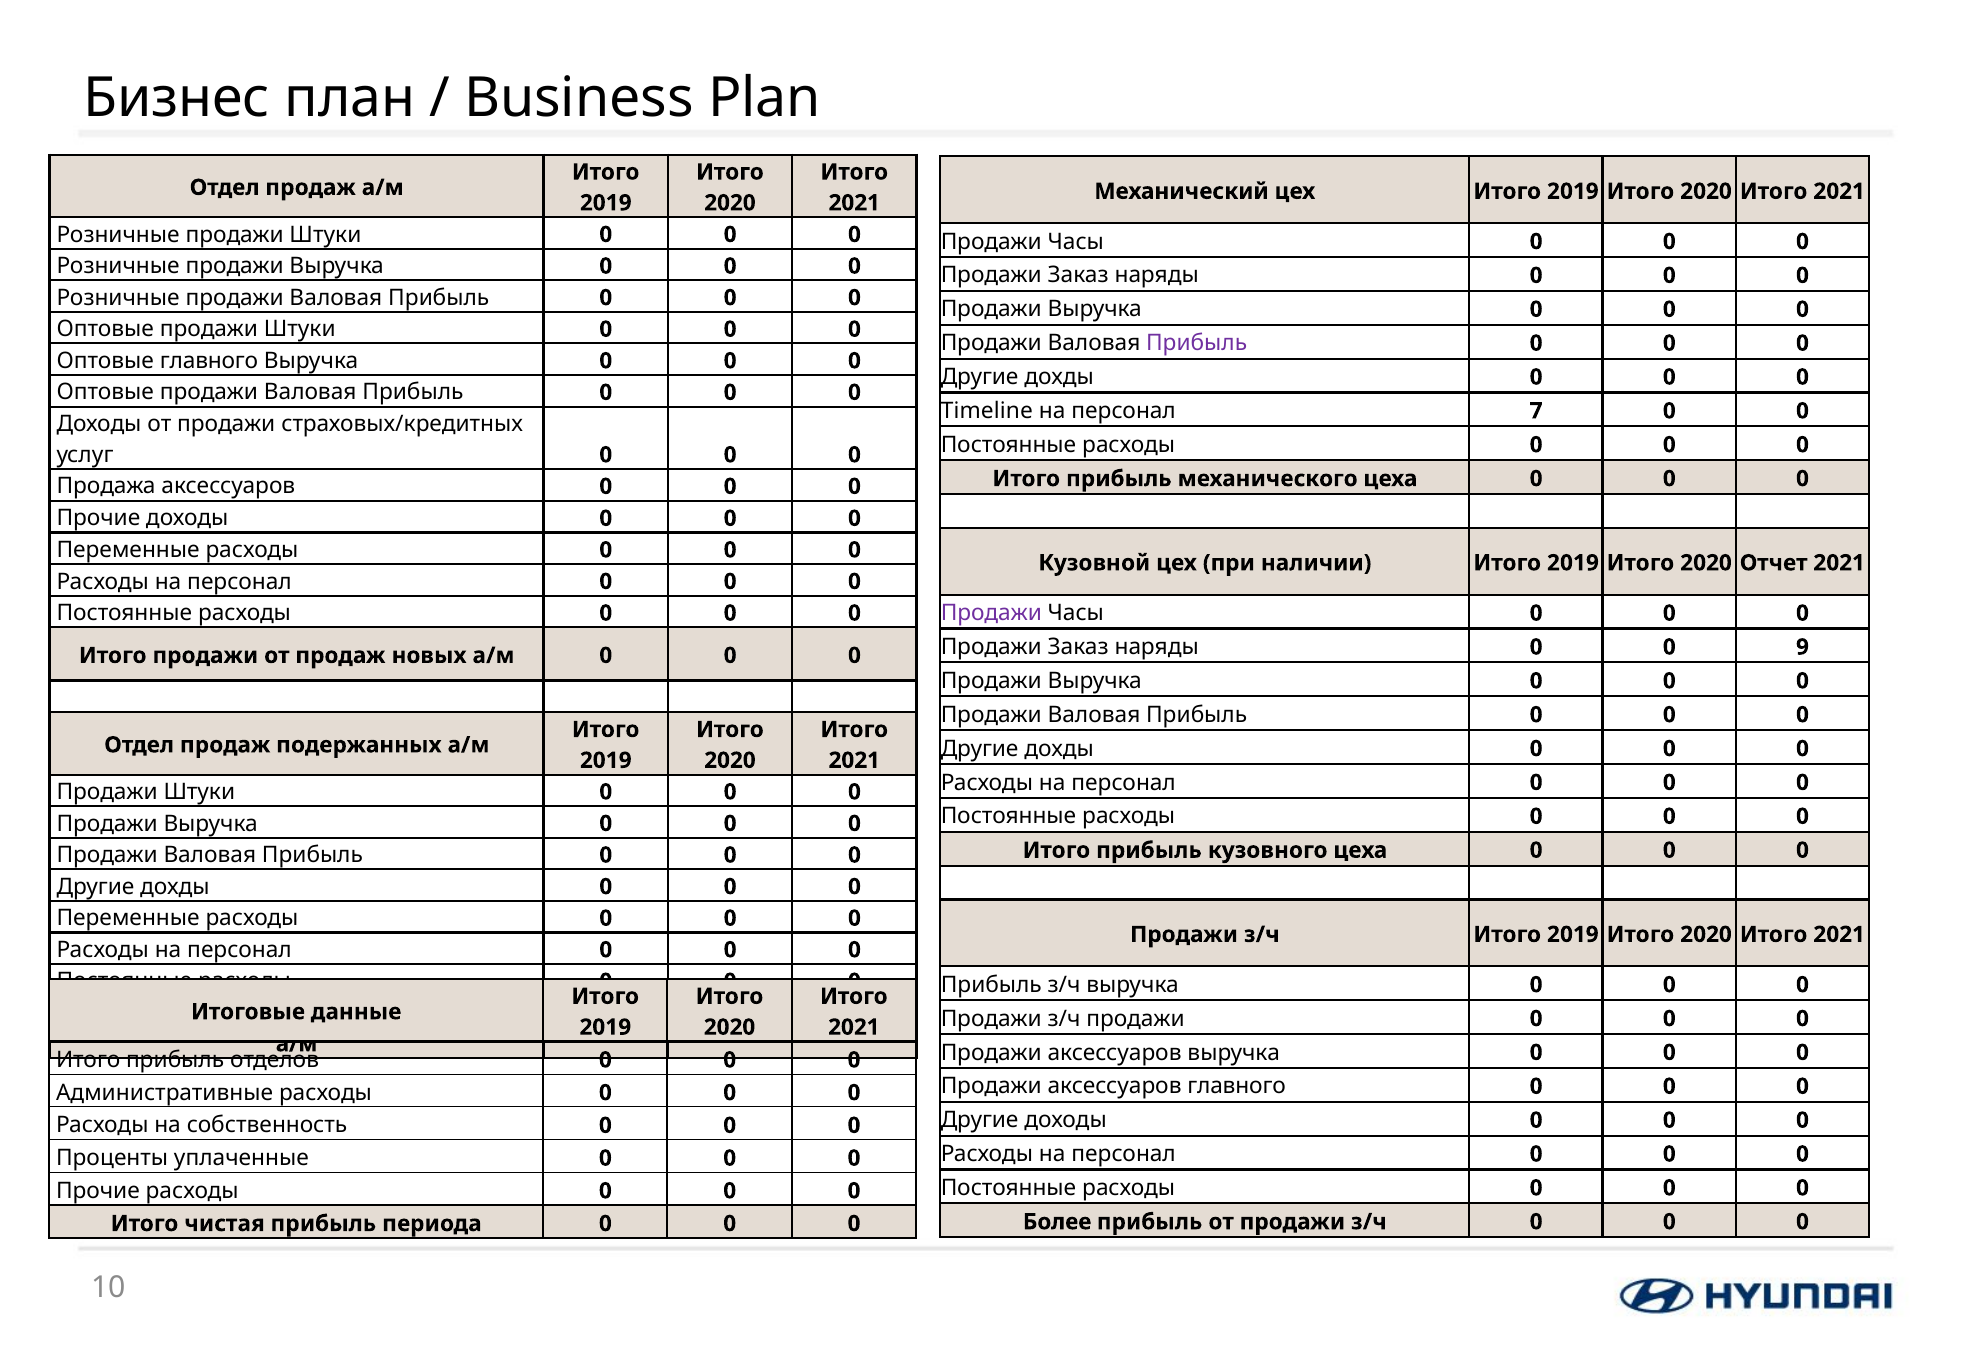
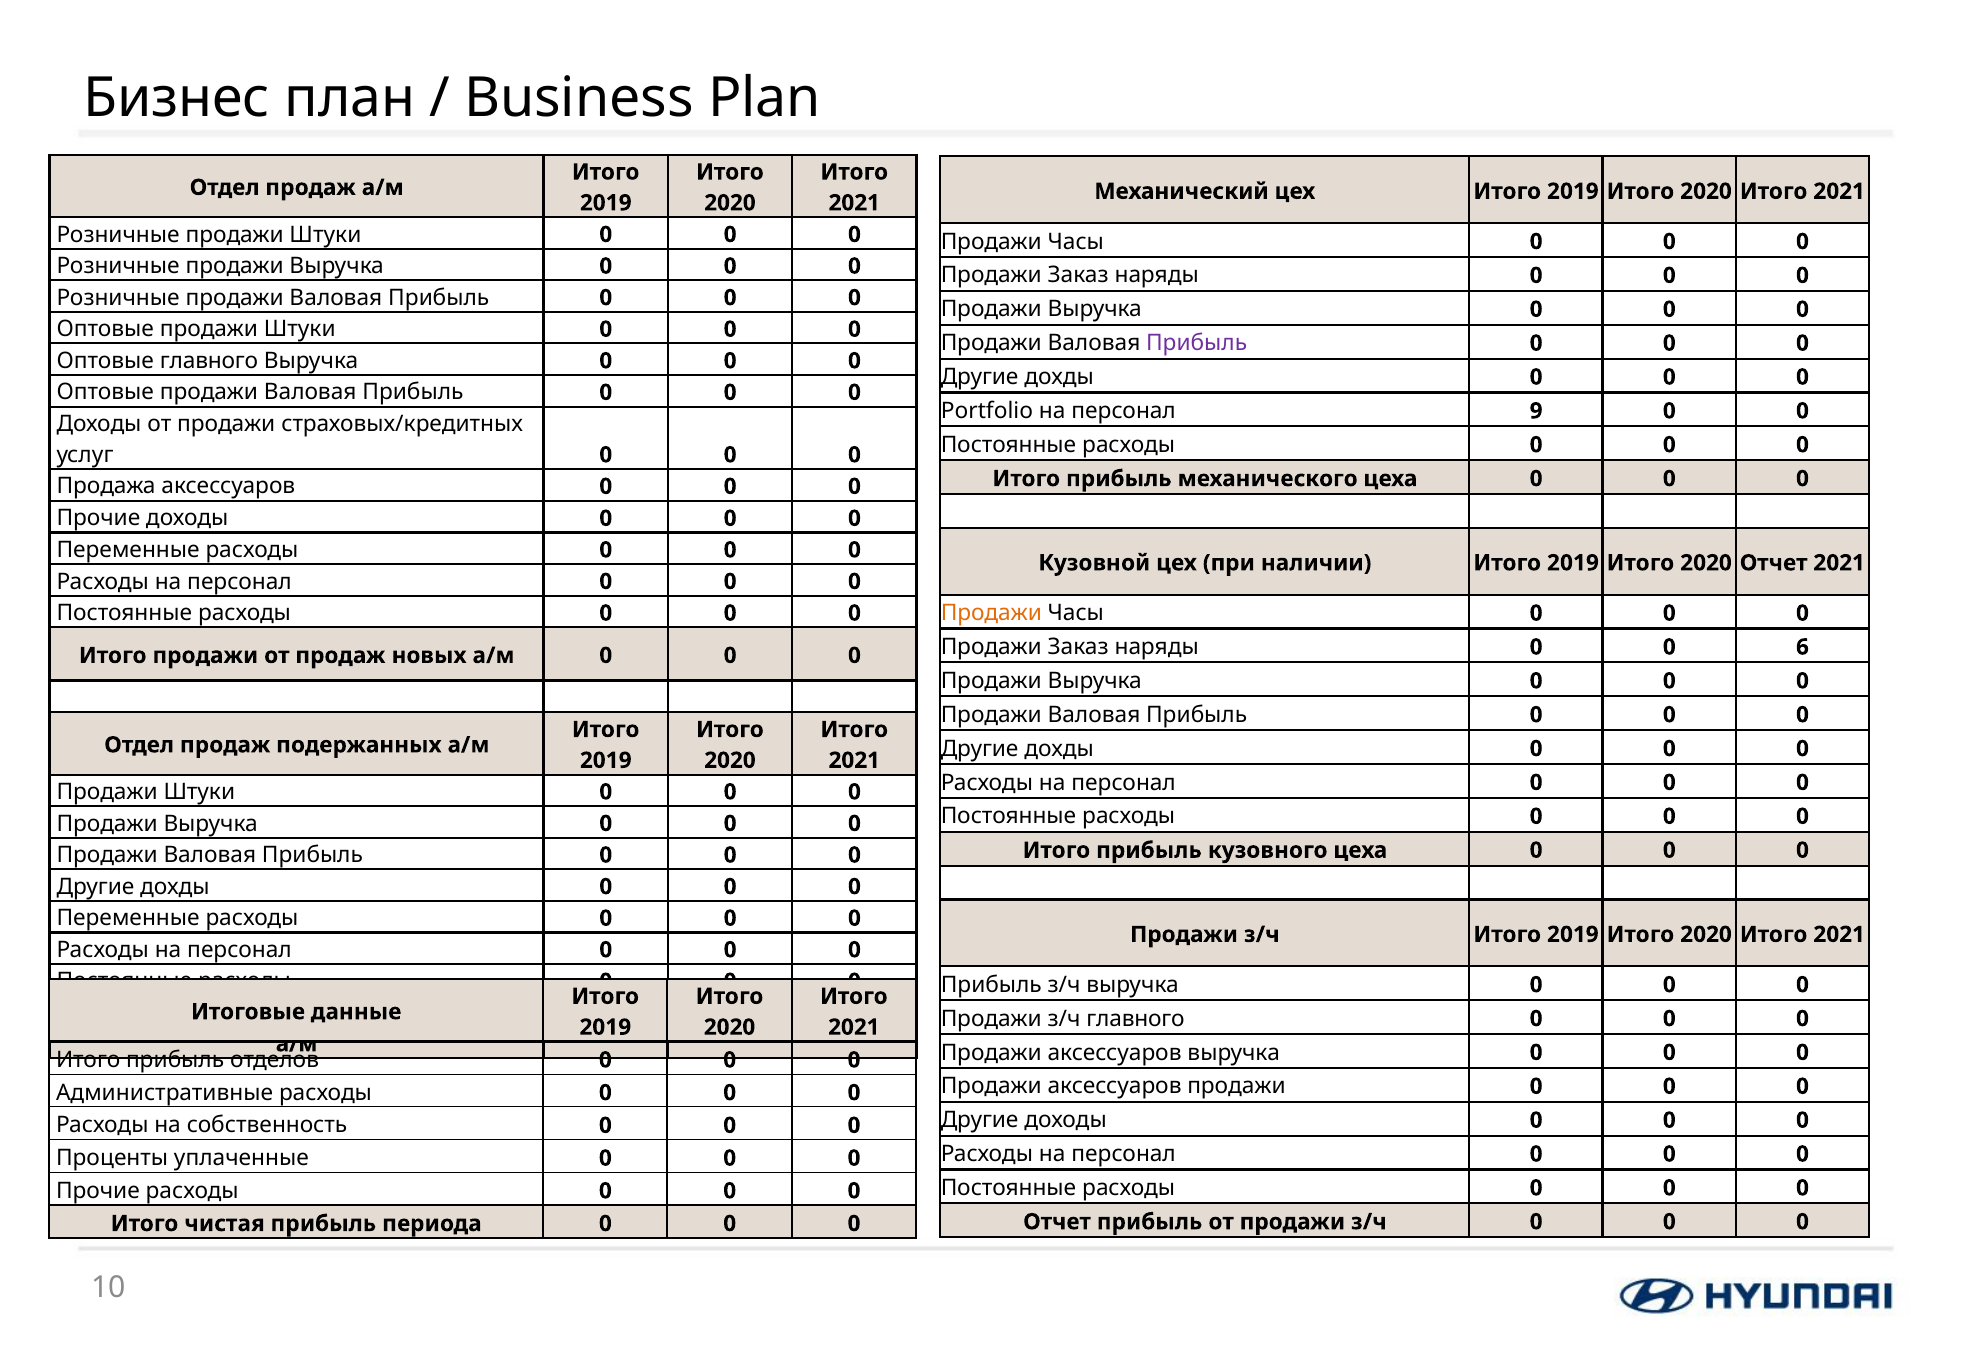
Timeline: Timeline -> Portfolio (987, 411)
7: 7 -> 9 (1536, 411)
Продажи colour: purple -> orange (991, 613)
9: 9 -> 6 (1802, 647)
з/ч продажи: продажи -> главного (1136, 1019)
аксессуаров главного: главного -> продажи (1236, 1086)
Более: Более -> Отчет (1057, 1222)
